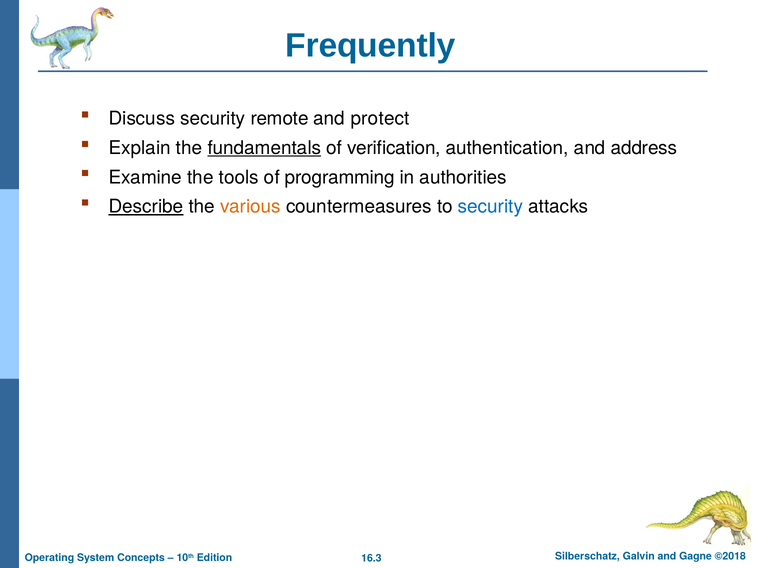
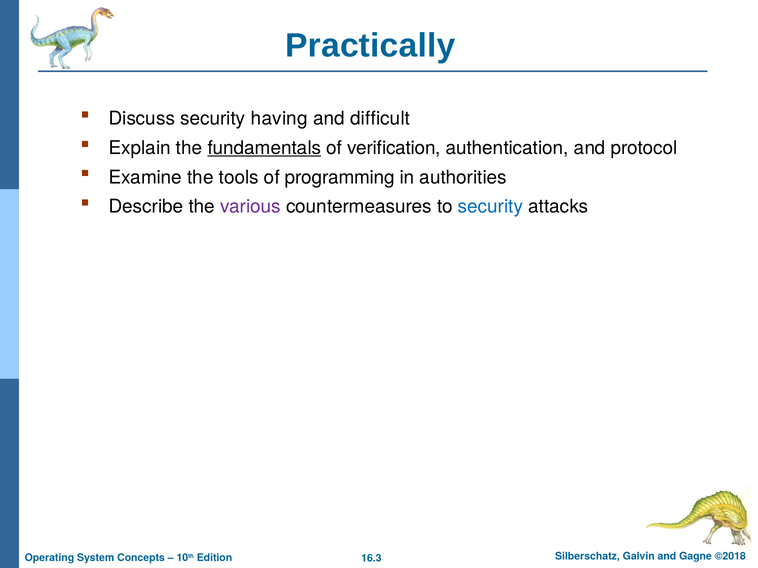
Frequently: Frequently -> Practically (370, 45)
remote: remote -> having (279, 119)
protect: protect -> difficult (380, 119)
address: address -> protocol (644, 148)
Describe underline: present -> none (146, 207)
various colour: orange -> purple (250, 207)
